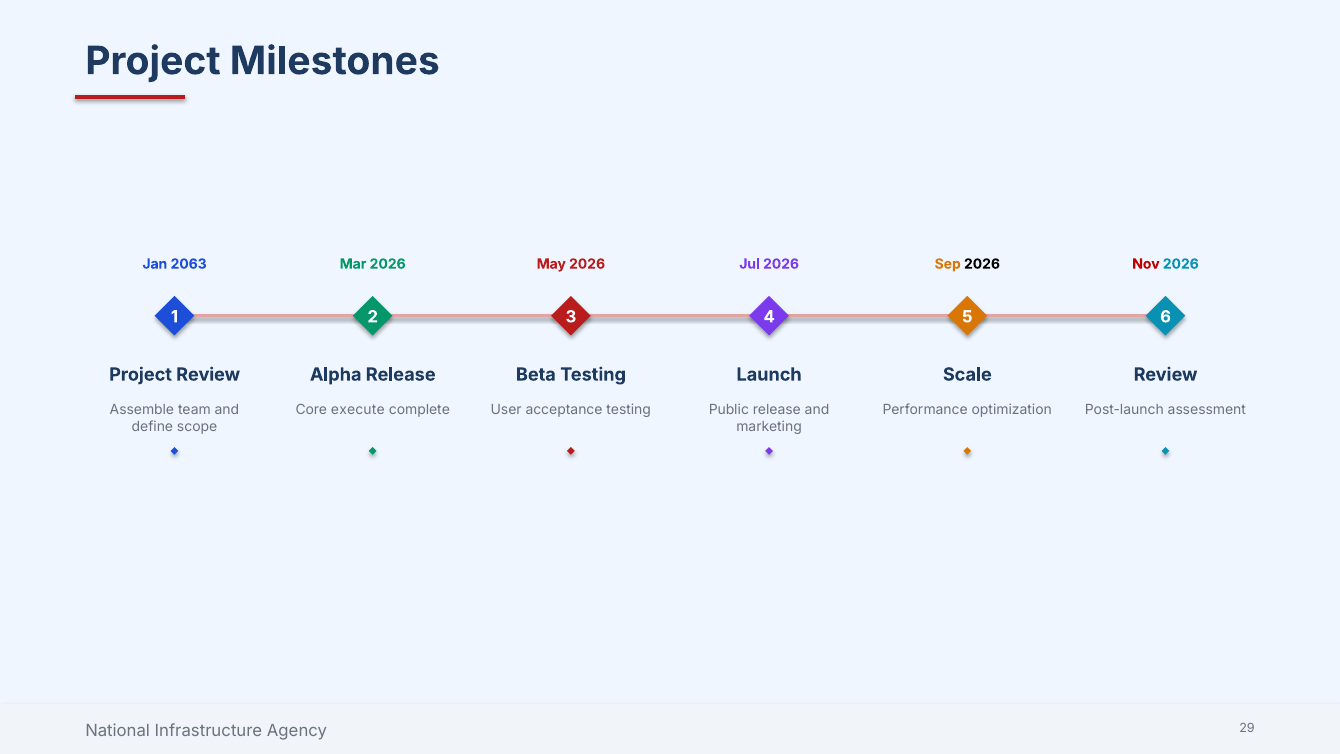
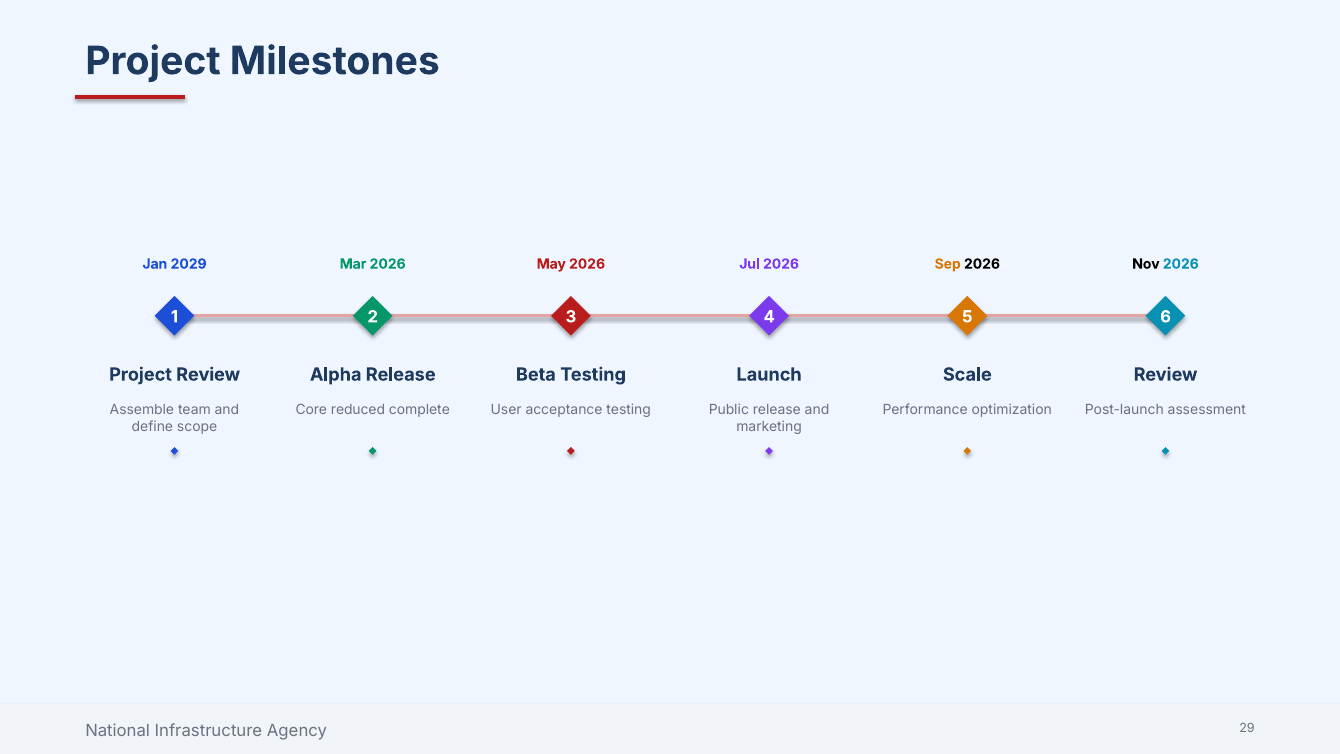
2063: 2063 -> 2029 (189, 264)
Nov colour: red -> black (1146, 264)
execute: execute -> reduced (358, 410)
